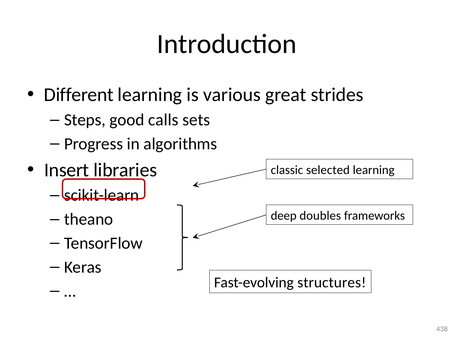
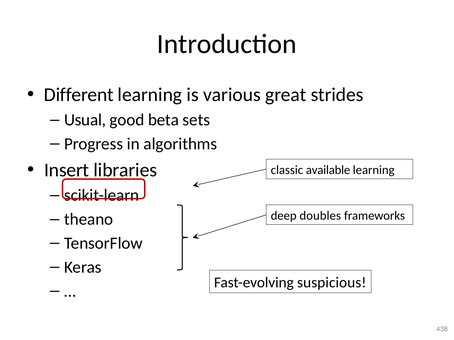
Steps: Steps -> Usual (85, 120)
calls: calls -> beta (164, 120)
selected: selected -> available (328, 170)
structures: structures -> suspicious (332, 283)
